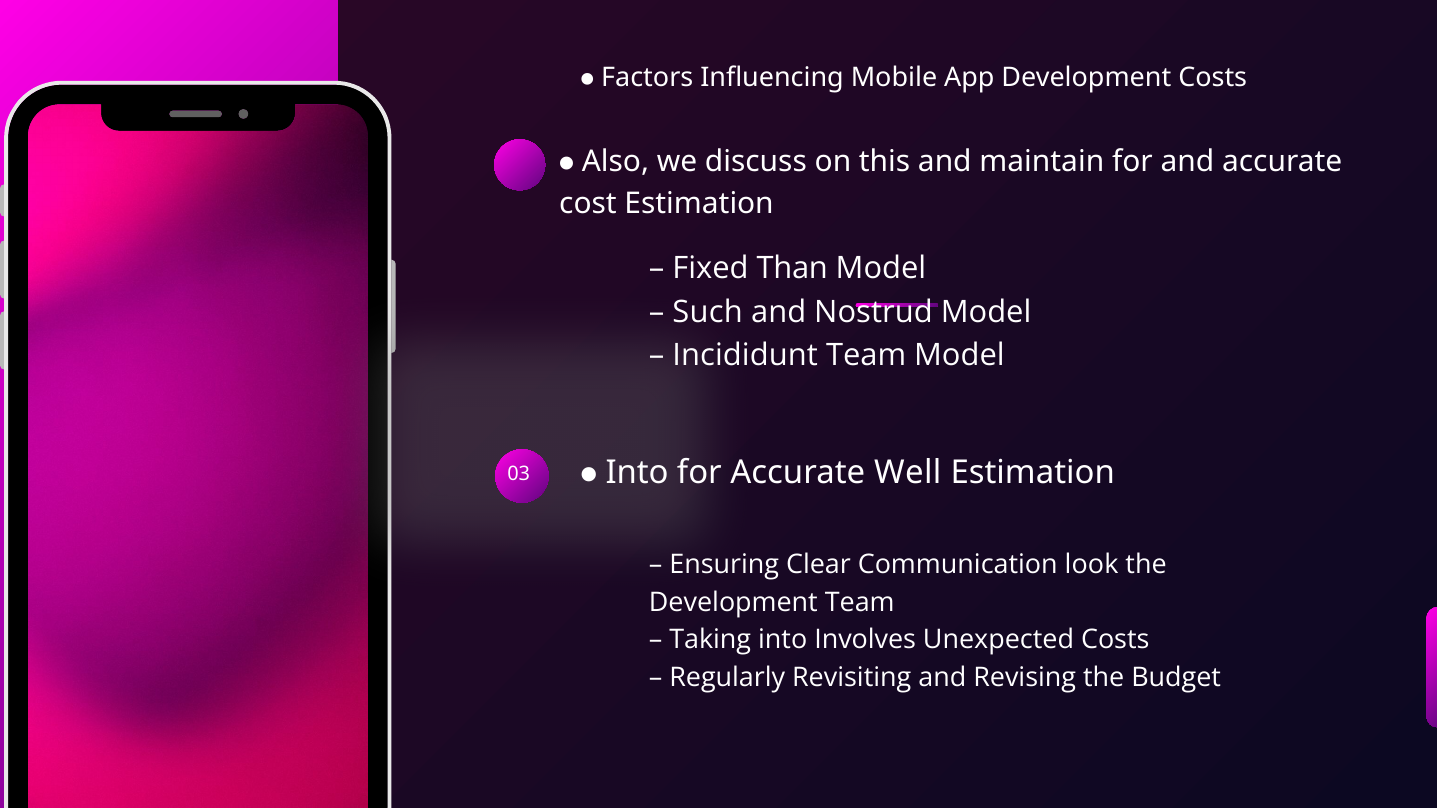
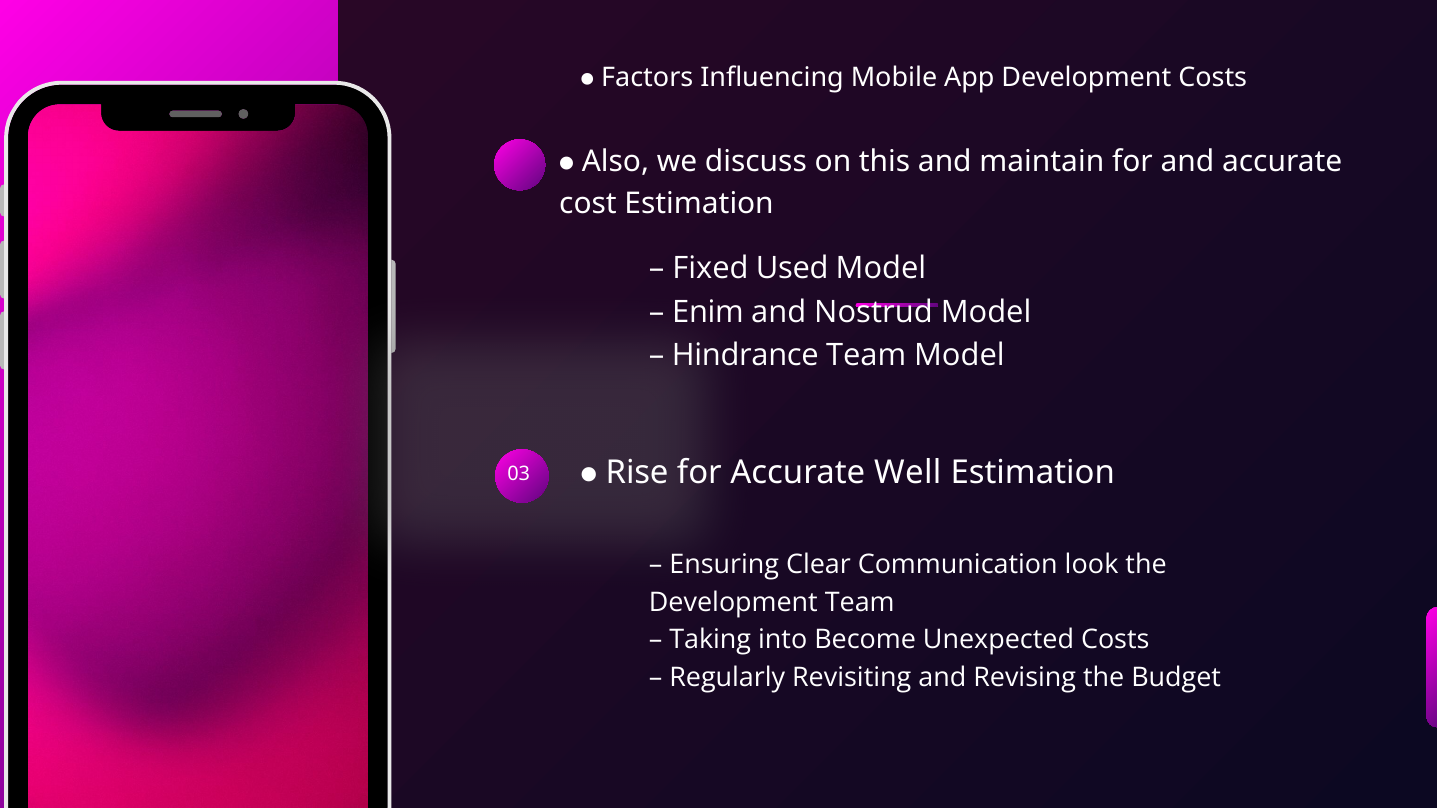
Than: Than -> Used (792, 269)
Such: Such -> Enim (708, 312)
Incididunt: Incididunt -> Hindrance (745, 355)
Into: Into -> Rise (637, 473)
Involves: Involves -> Become (865, 640)
